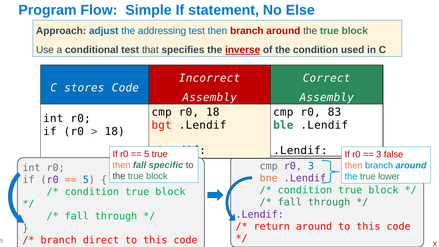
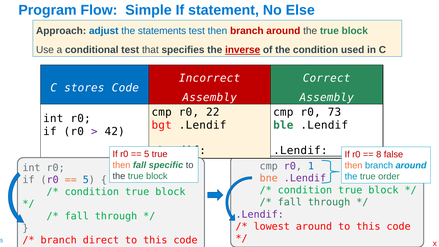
addressing: addressing -> statements (162, 31)
r0 18: 18 -> 22 (213, 112)
83: 83 -> 73 (334, 112)
18: 18 -> 42 (115, 131)
3: 3 -> 8 (379, 155)
r0 3: 3 -> 1 (311, 166)
lower: lower -> order (389, 177)
return: return -> lowest (272, 226)
